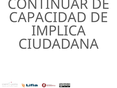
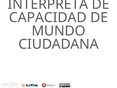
CONTINUAR: CONTINUAR -> INTERPRETA (48, 4)
IMPLICA: IMPLICA -> MUNDO (59, 31)
